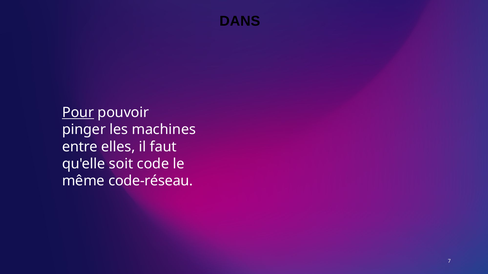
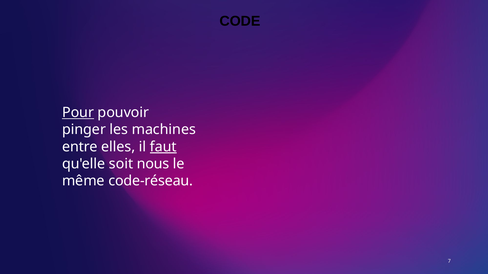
DANS: DANS -> CODE (240, 21)
faut underline: none -> present (163, 147)
code: code -> nous (153, 164)
